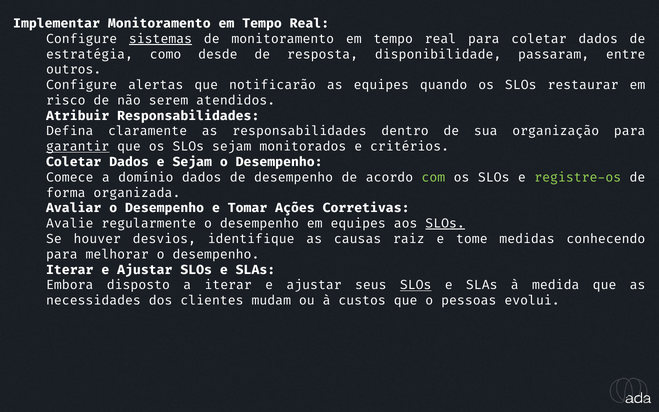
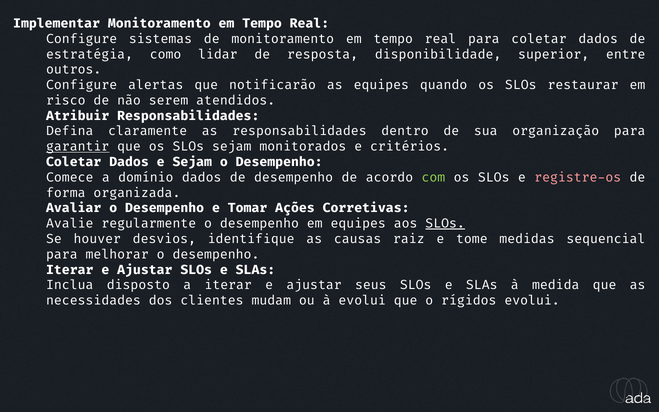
sistemas underline: present -> none (161, 39)
desde: desde -> lidar (218, 54)
passaram: passaram -> superior (554, 54)
registre-os colour: light green -> pink (578, 177)
conhecendo: conhecendo -> sequencial (606, 239)
Embora: Embora -> Inclua (70, 285)
SLOs underline: present -> none (416, 285)
à custos: custos -> evolui (362, 300)
pessoas: pessoas -> rígidos (469, 300)
